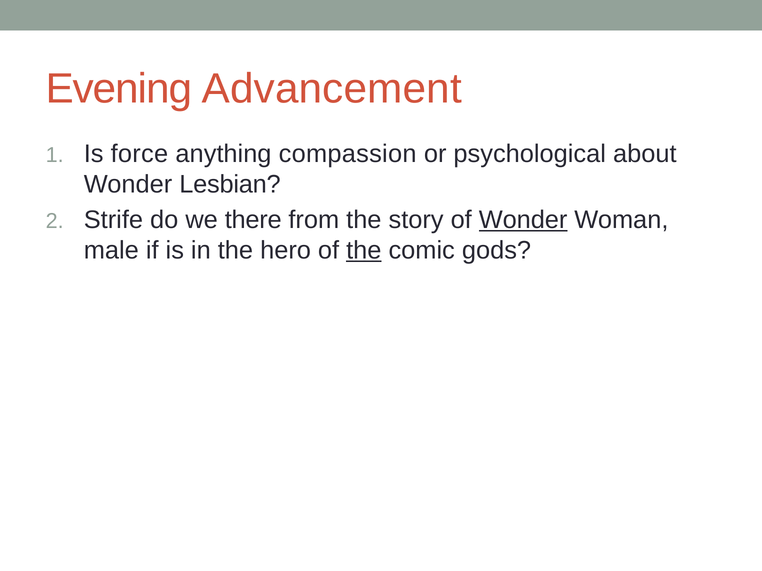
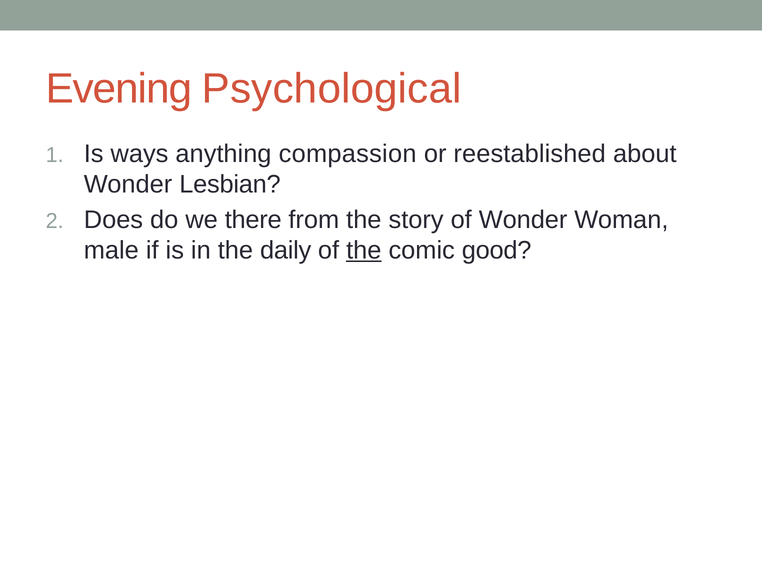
Advancement: Advancement -> Psychological (332, 89)
force: force -> ways (140, 154)
psychological: psychological -> reestablished (530, 154)
Strife: Strife -> Does (113, 220)
Wonder underline: present -> none (523, 220)
hero: hero -> daily (286, 251)
gods: gods -> good (497, 251)
